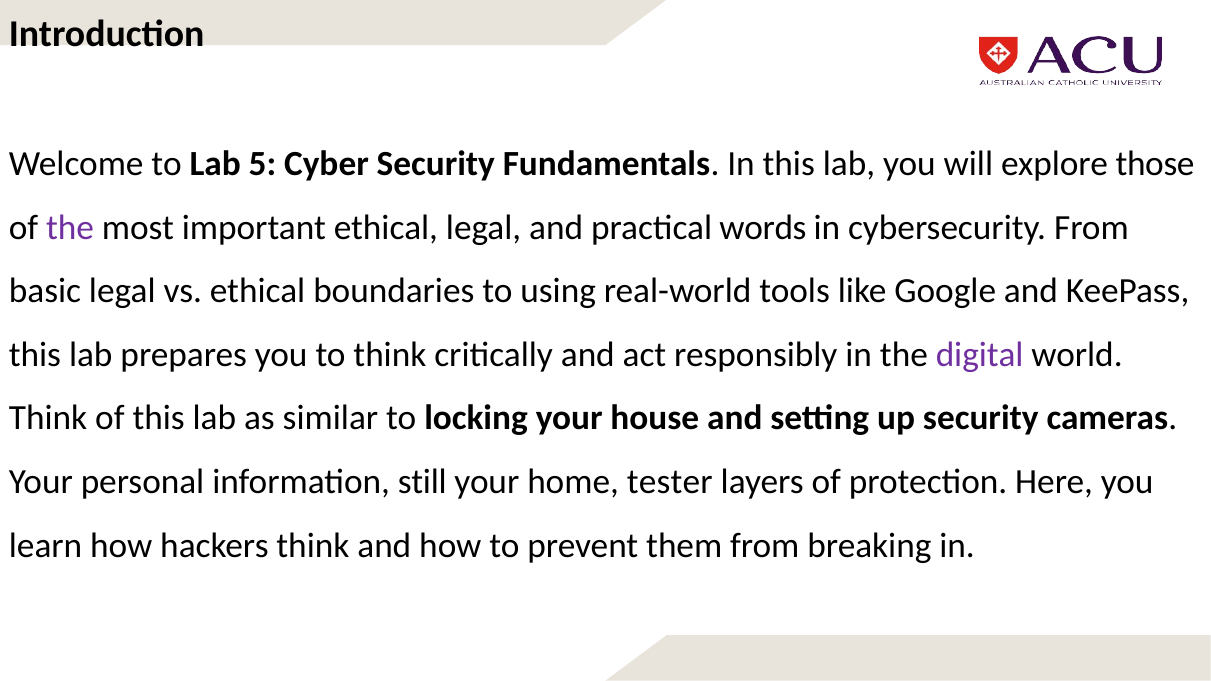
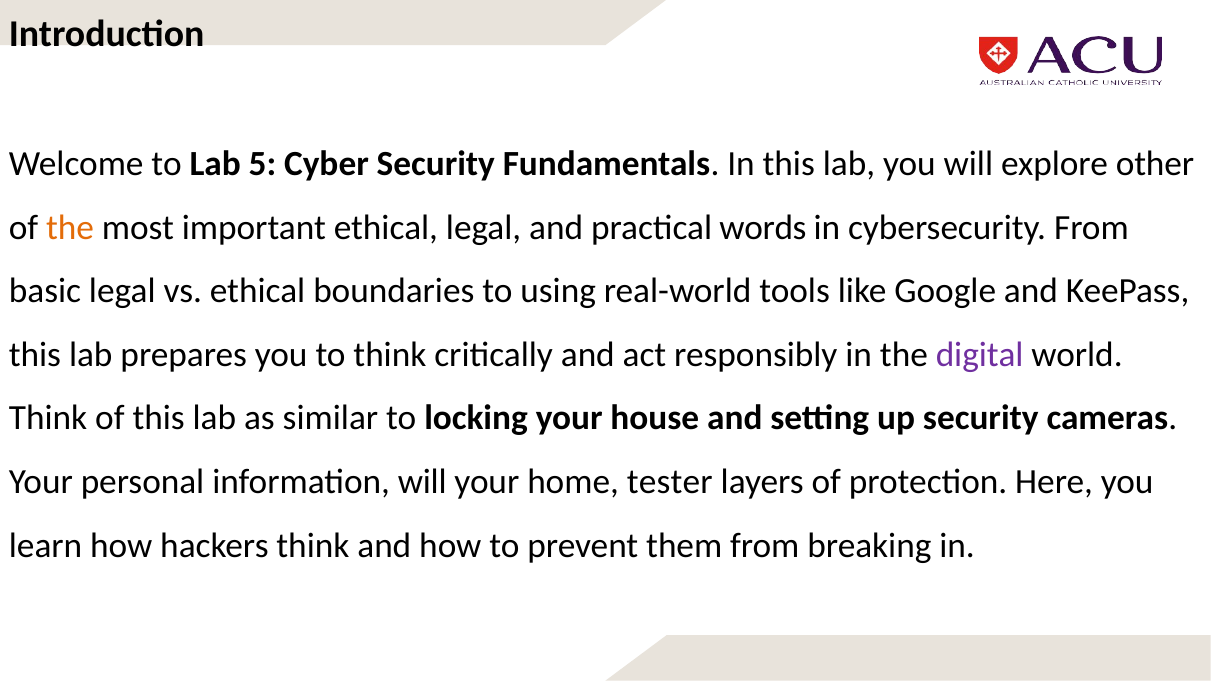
those: those -> other (1155, 164)
the colour: purple -> orange (70, 228)
information still: still -> will (422, 482)
